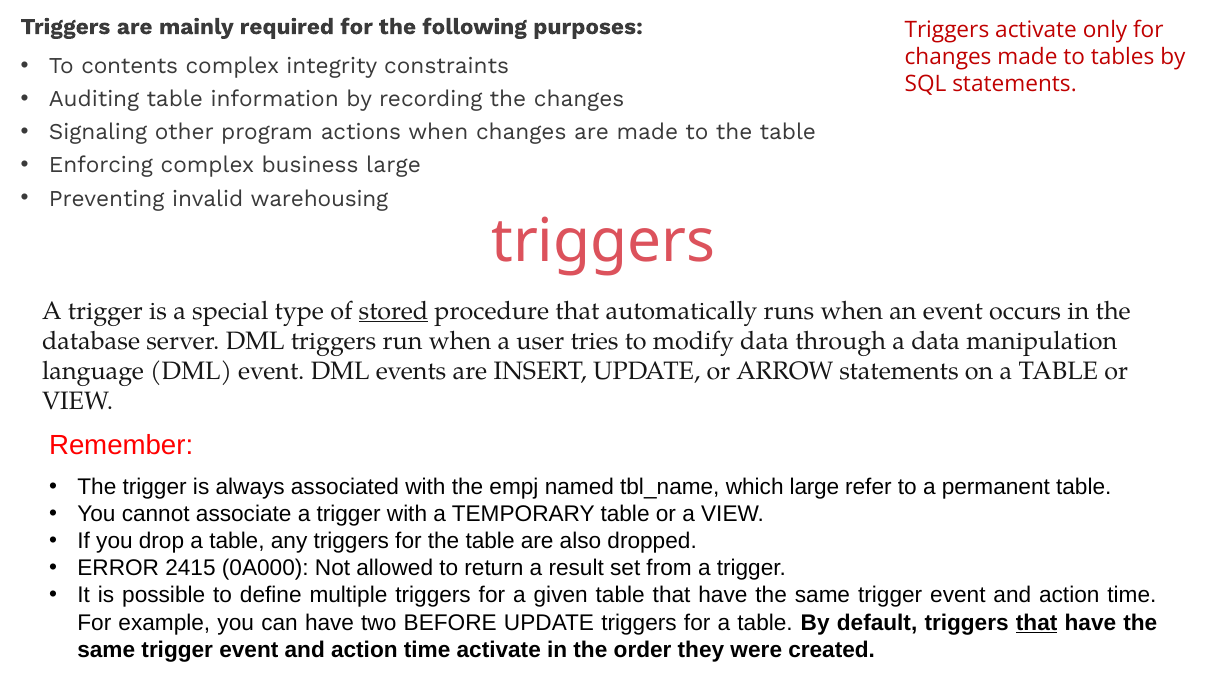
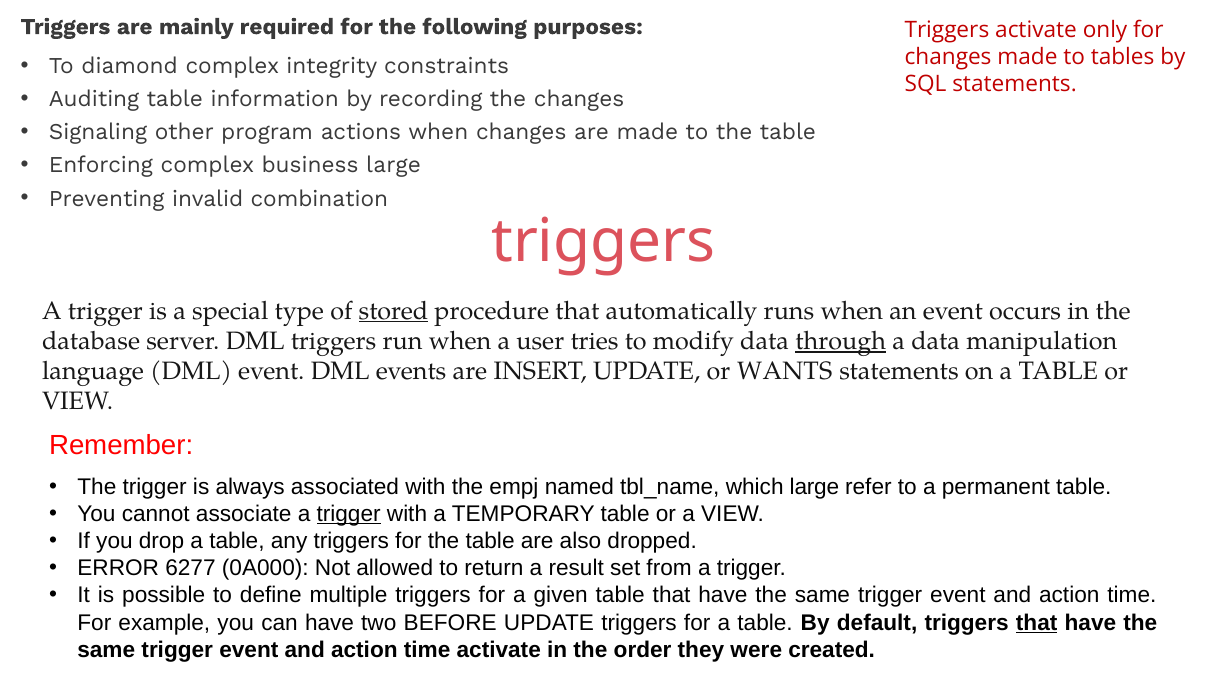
contents: contents -> diamond (130, 66)
warehousing: warehousing -> combination (319, 199)
through underline: none -> present (841, 341)
ARROW: ARROW -> WANTS (785, 371)
trigger underline: none -> present (349, 514)
2415: 2415 -> 6277 (190, 568)
